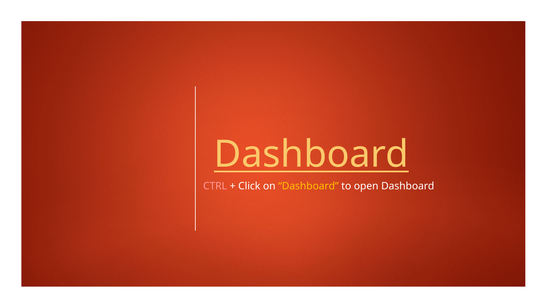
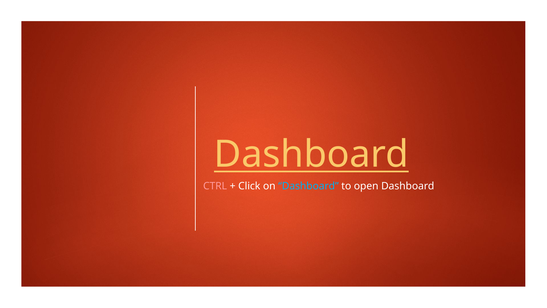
Dashboard colour: yellow -> light blue (308, 186)
